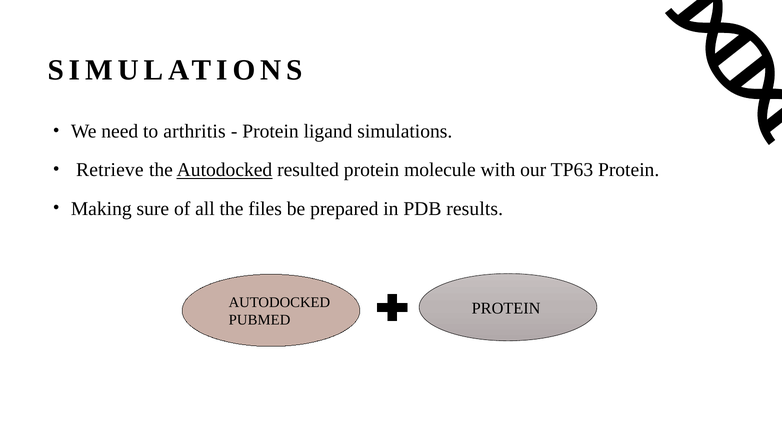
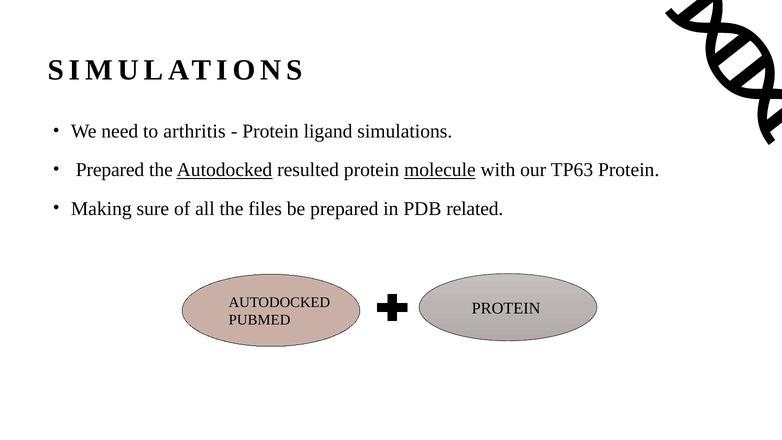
Retrieve: Retrieve -> Prepared (110, 170)
molecule underline: none -> present (440, 170)
results: results -> related (475, 209)
